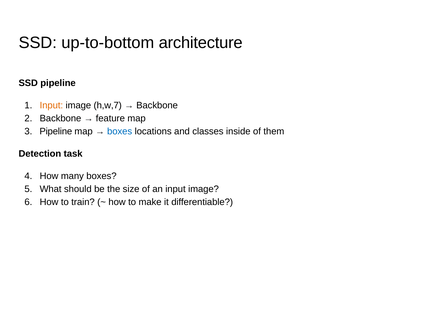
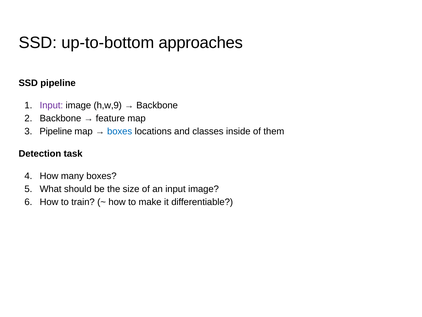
architecture: architecture -> approaches (201, 43)
Input colour: orange -> purple (51, 105)
h,w,7: h,w,7 -> h,w,9 (108, 105)
